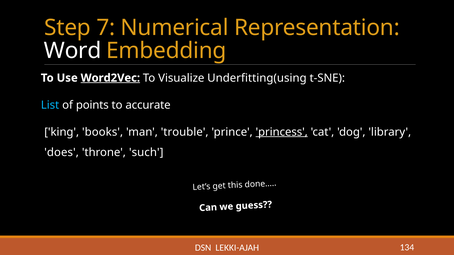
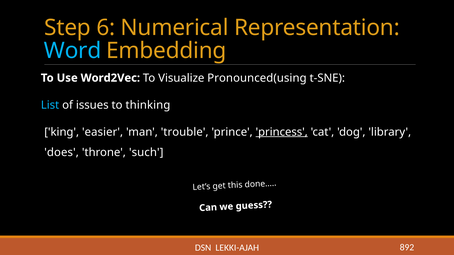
7: 7 -> 6 (106, 28)
Word colour: white -> light blue (73, 51)
Word2Vec underline: present -> none (110, 78)
Underfitting(using: Underfitting(using -> Pronounced(using (257, 78)
points: points -> issues (92, 105)
accurate: accurate -> thinking (148, 105)
books: books -> easier (103, 132)
134: 134 -> 892 (407, 248)
